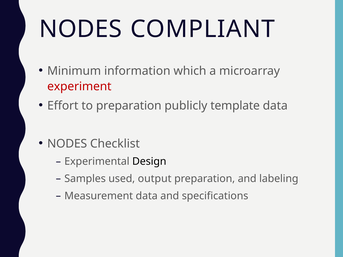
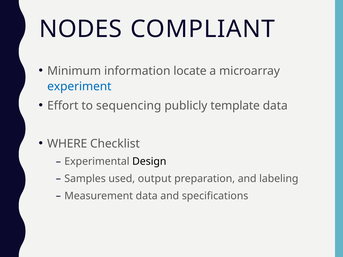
which: which -> locate (190, 71)
experiment colour: red -> blue (79, 87)
to preparation: preparation -> sequencing (129, 106)
NODES: NODES -> WHERE (67, 144)
